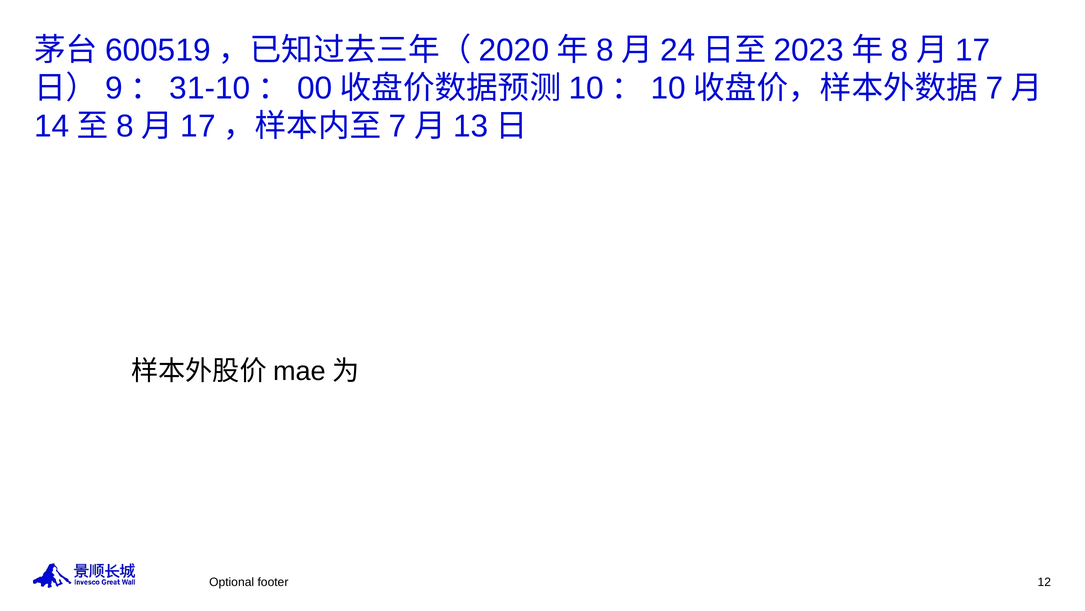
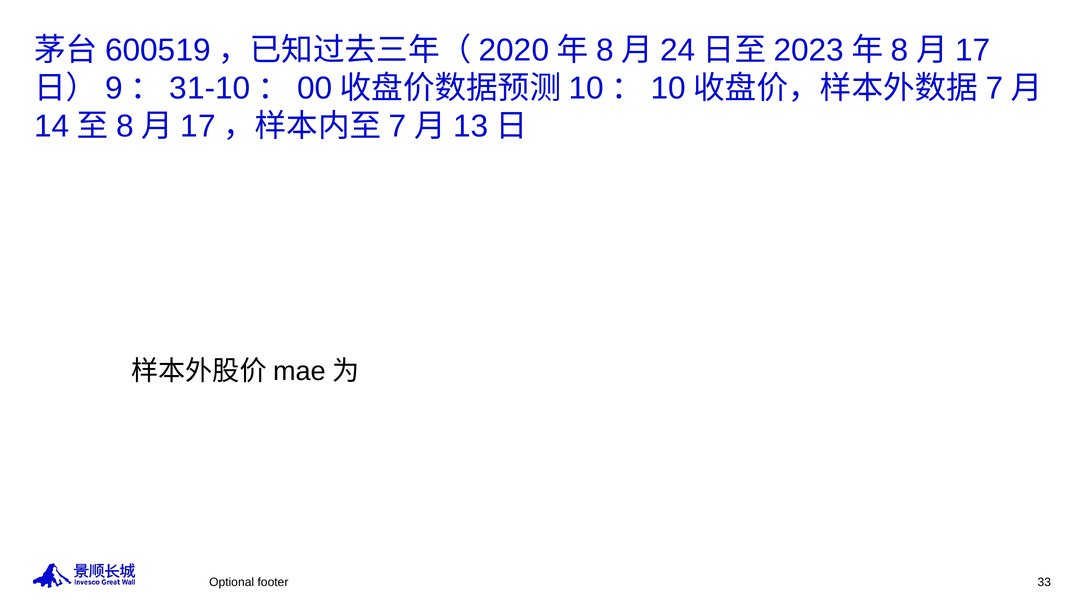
12: 12 -> 33 (1044, 582)
